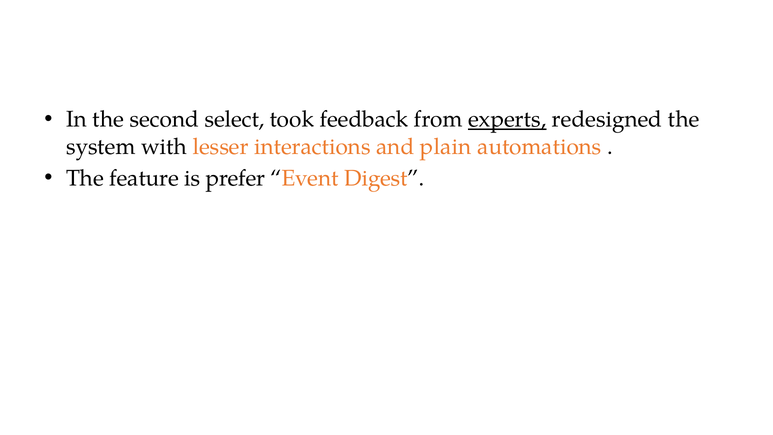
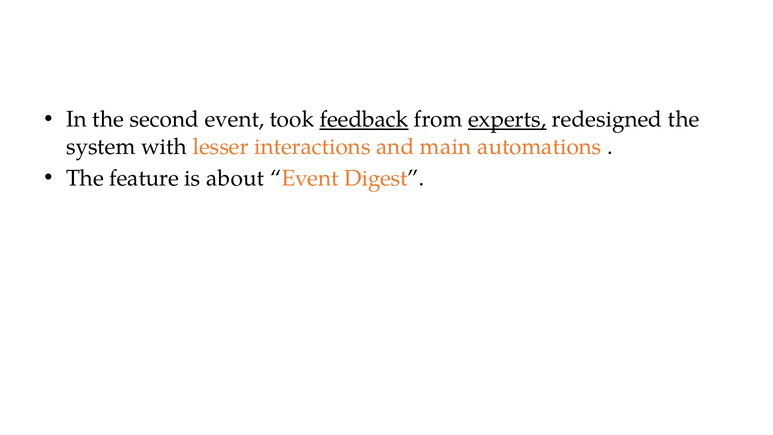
second select: select -> event (235, 119)
feedback underline: none -> present (364, 119)
plain: plain -> main (446, 147)
prefer: prefer -> about (235, 178)
